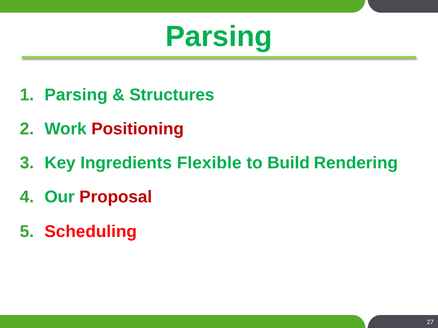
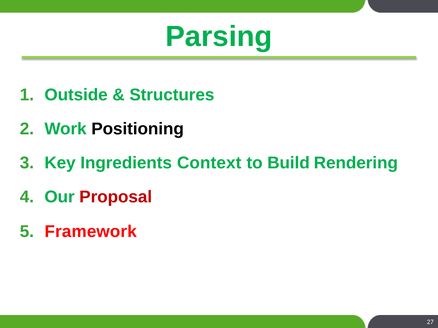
Parsing: Parsing -> Outside (76, 95)
Positioning colour: red -> black (138, 129)
Flexible: Flexible -> Context (209, 163)
Scheduling: Scheduling -> Framework (91, 232)
